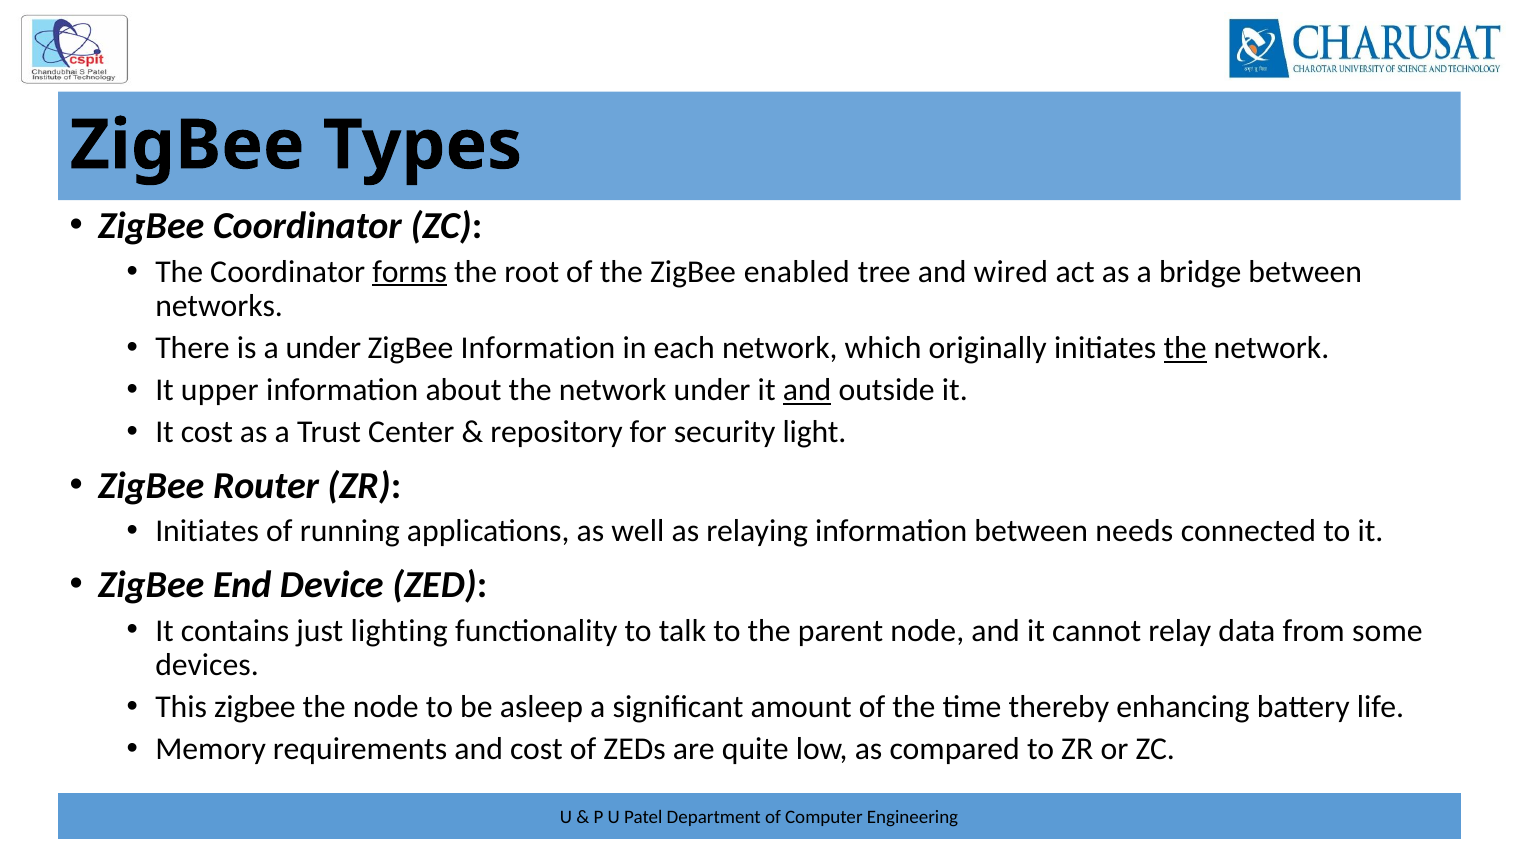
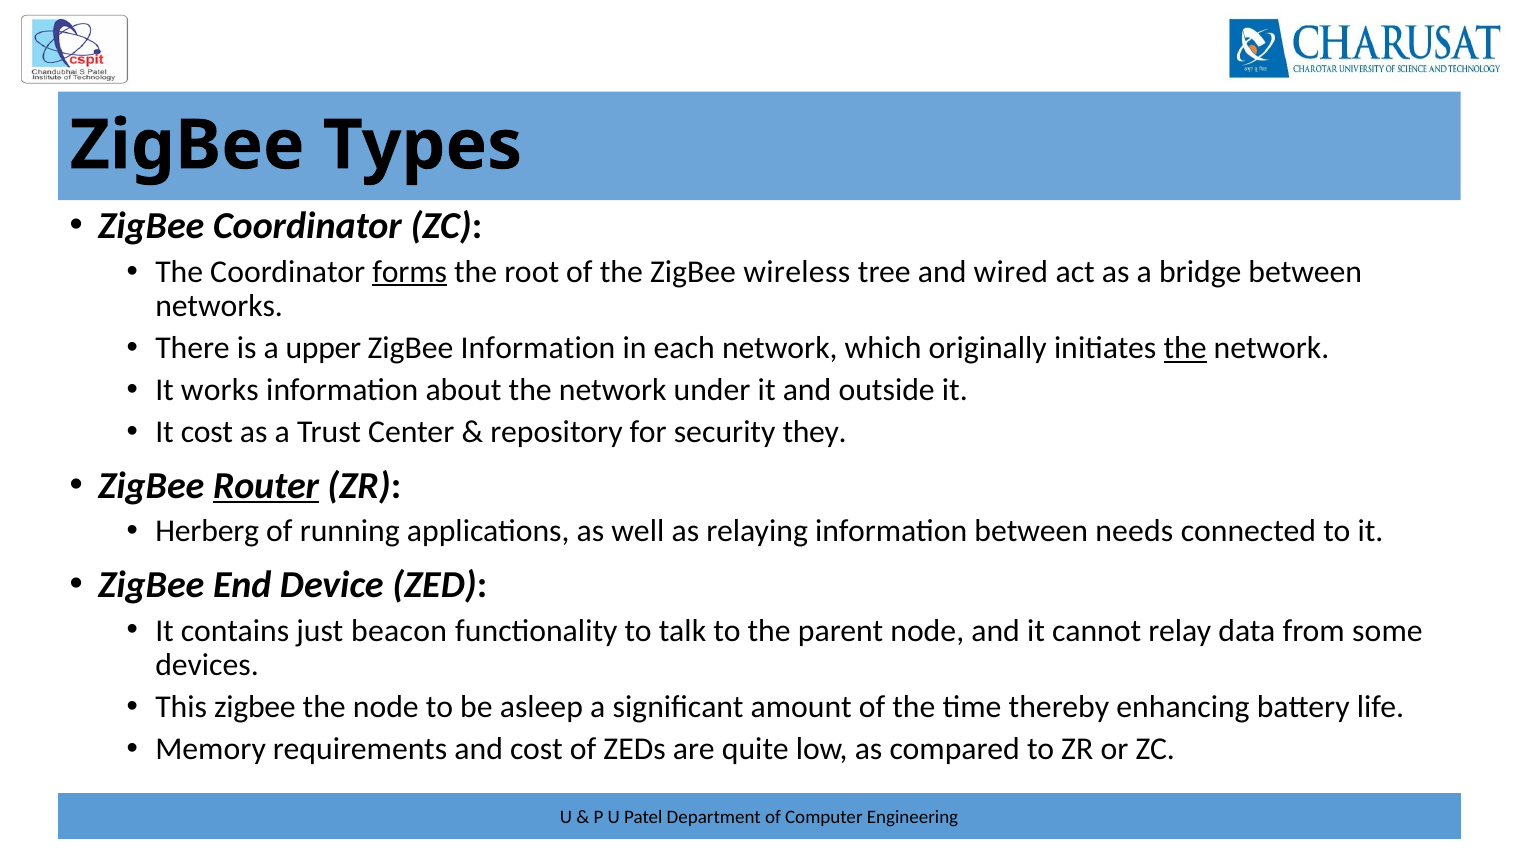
enabled: enabled -> wireless (797, 272)
a under: under -> upper (323, 348)
upper: upper -> works (220, 390)
and underline: present -> none (807, 390)
light: light -> they (815, 432)
Router underline: none -> present (266, 486)
Initiates: Initiates -> Herberg (207, 532)
lighting: lighting -> beacon (399, 631)
